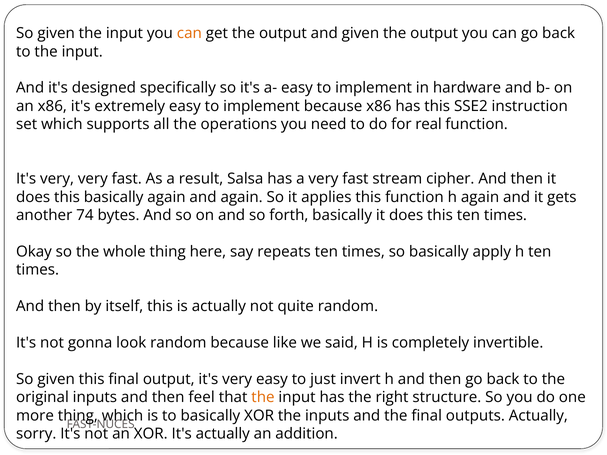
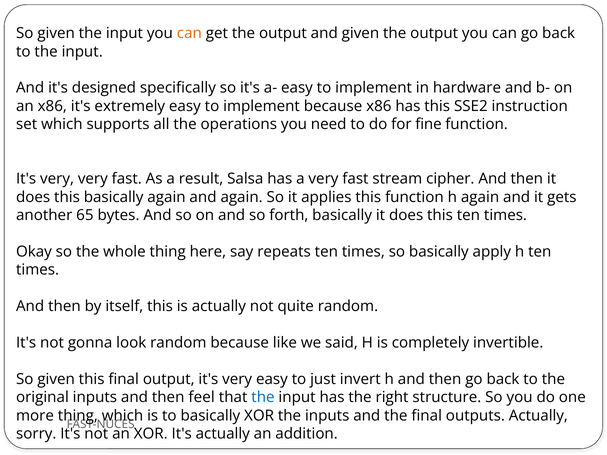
real: real -> fine (429, 124)
74: 74 -> 65 (85, 215)
the colour: orange -> blue (263, 398)
